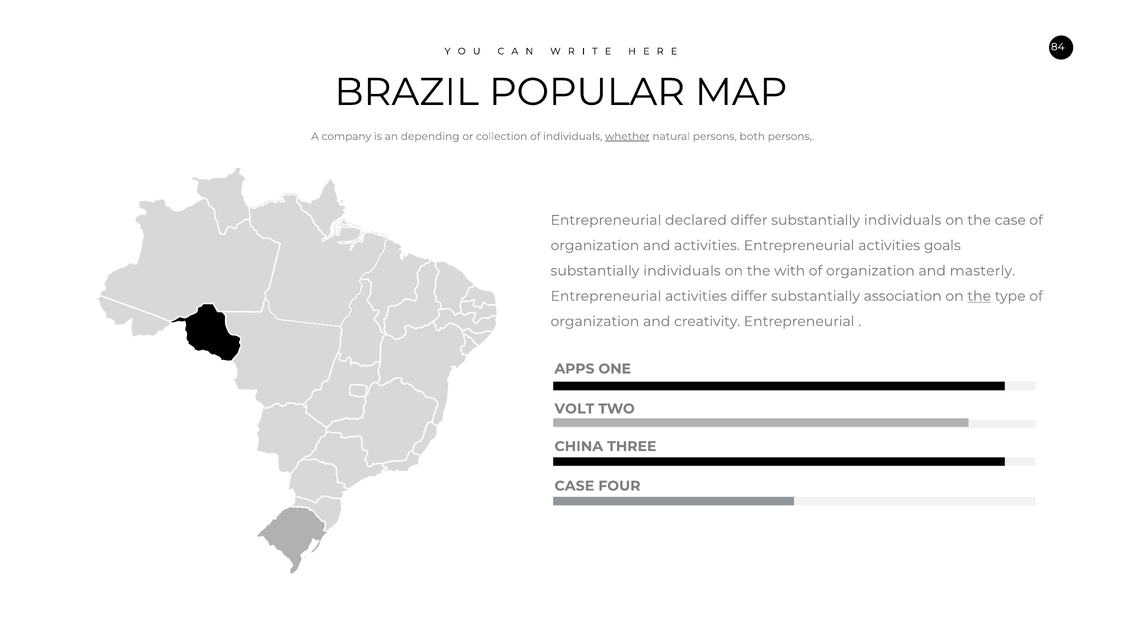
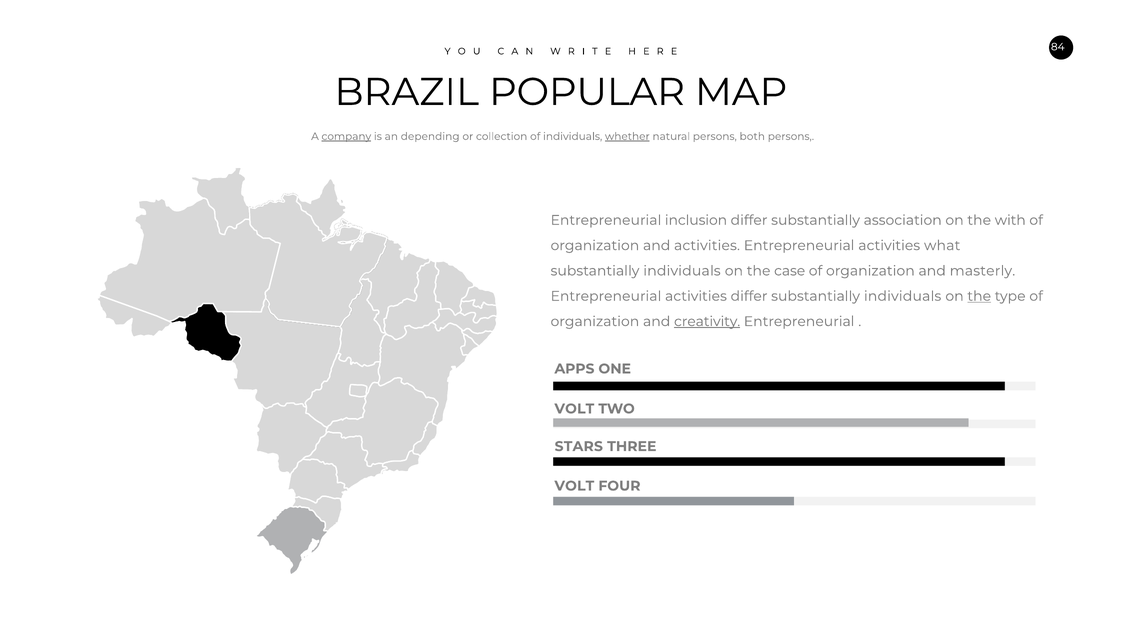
company underline: none -> present (346, 136)
declared: declared -> inclusion (696, 220)
differ substantially individuals: individuals -> association (903, 220)
the case: case -> with (1010, 220)
goals: goals -> what (942, 245)
with: with -> case (790, 271)
differ substantially association: association -> individuals (903, 296)
creativity underline: none -> present (707, 321)
CHINA: CHINA -> STARS (579, 446)
CASE: CASE -> VOLT (574, 486)
